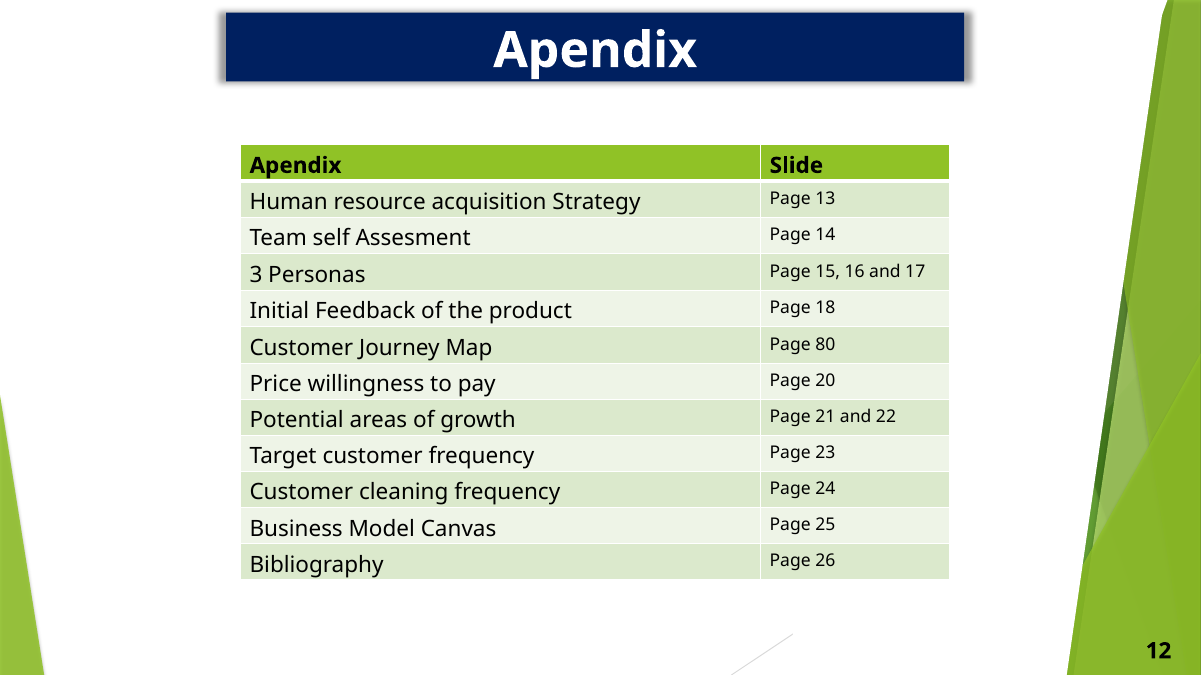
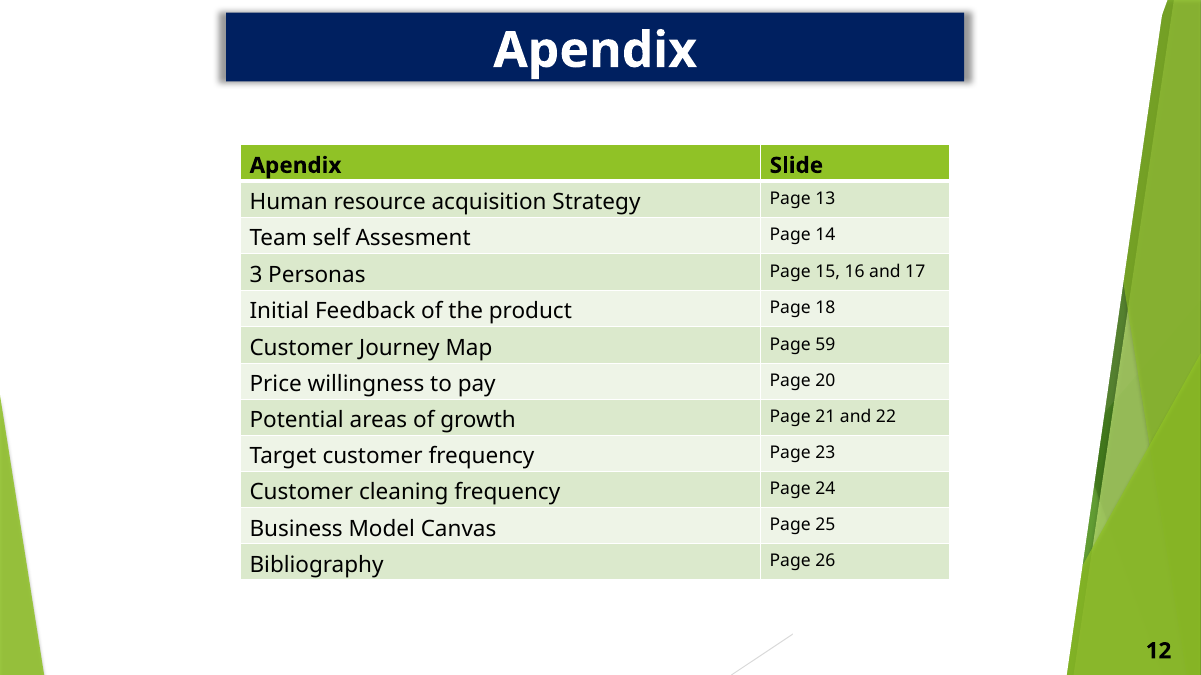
80: 80 -> 59 (825, 345)
